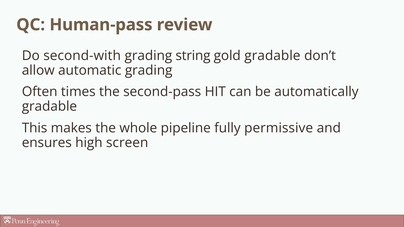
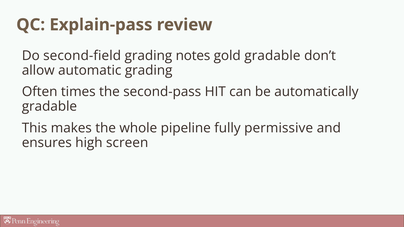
Human-pass: Human-pass -> Explain-pass (101, 25)
second-with: second-with -> second-field (82, 56)
string: string -> notes (193, 56)
